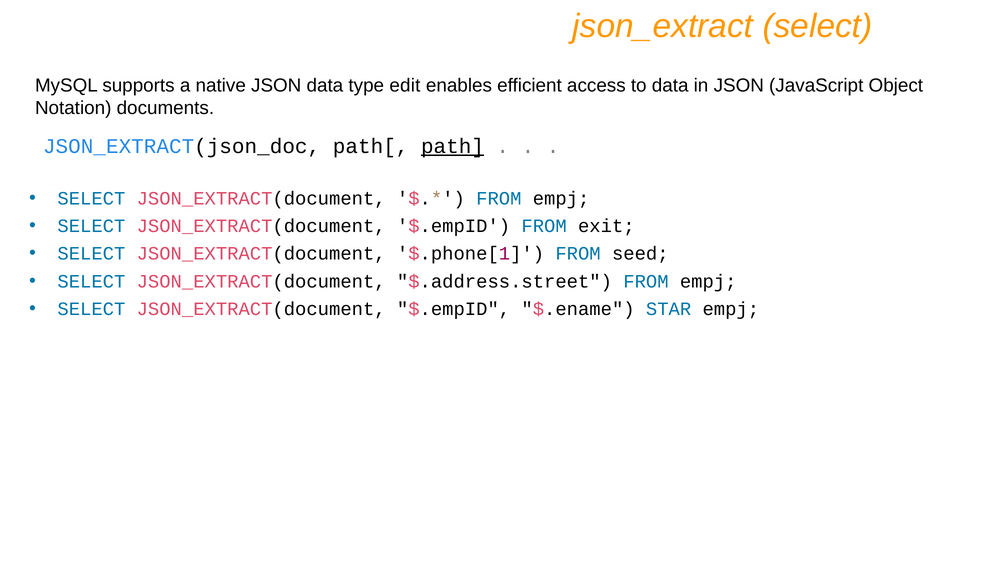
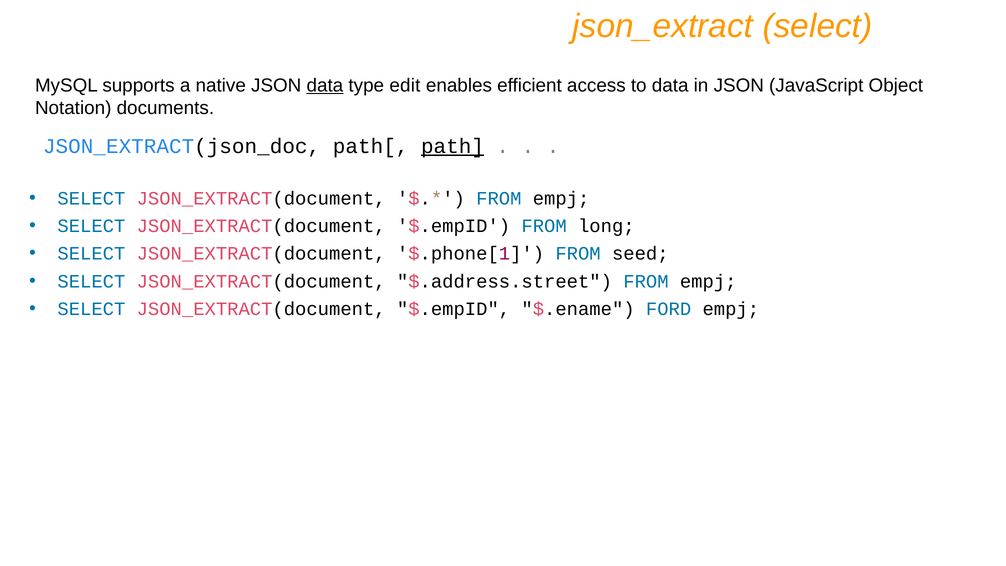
data underline: none -> present (325, 85)
exit: exit -> long (606, 226)
STAR: STAR -> FORD (669, 309)
